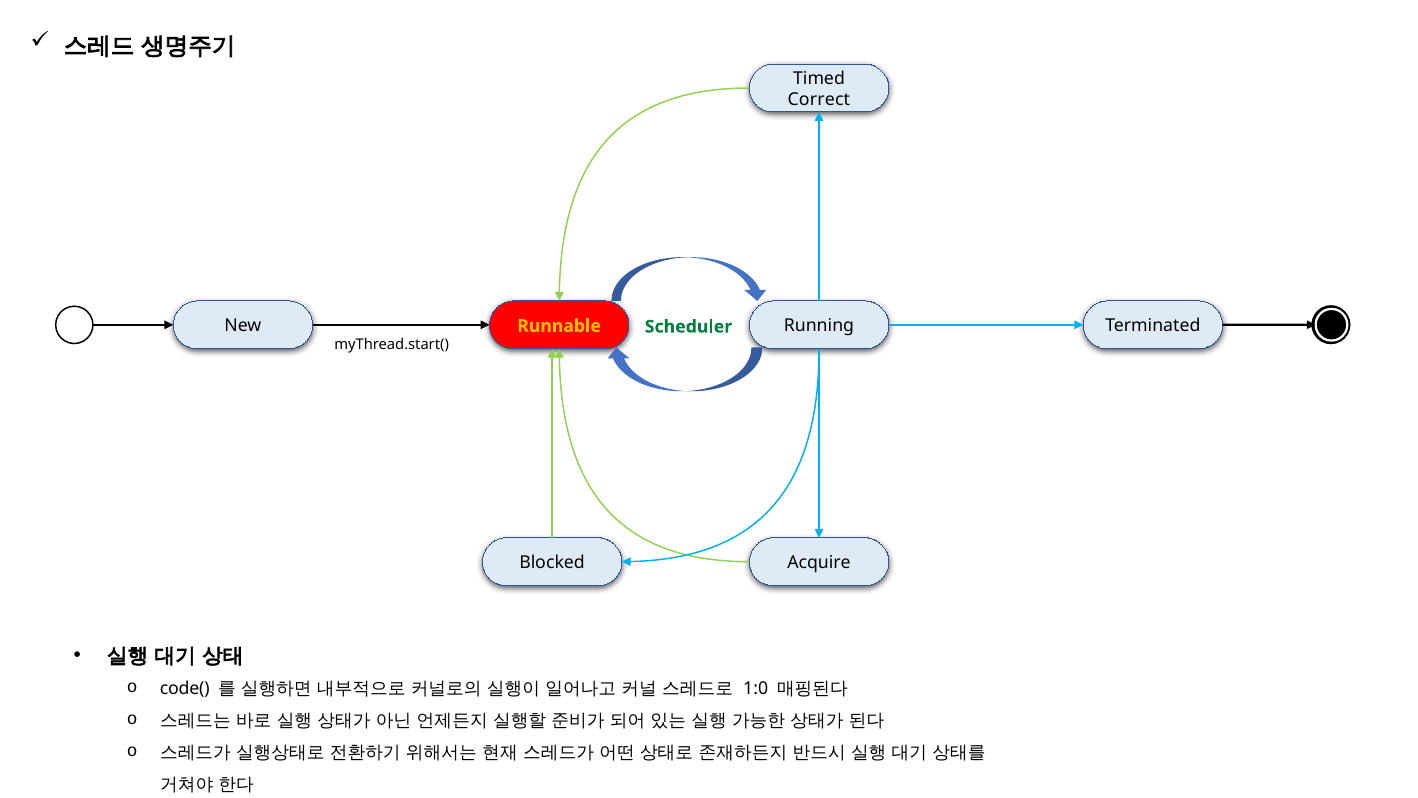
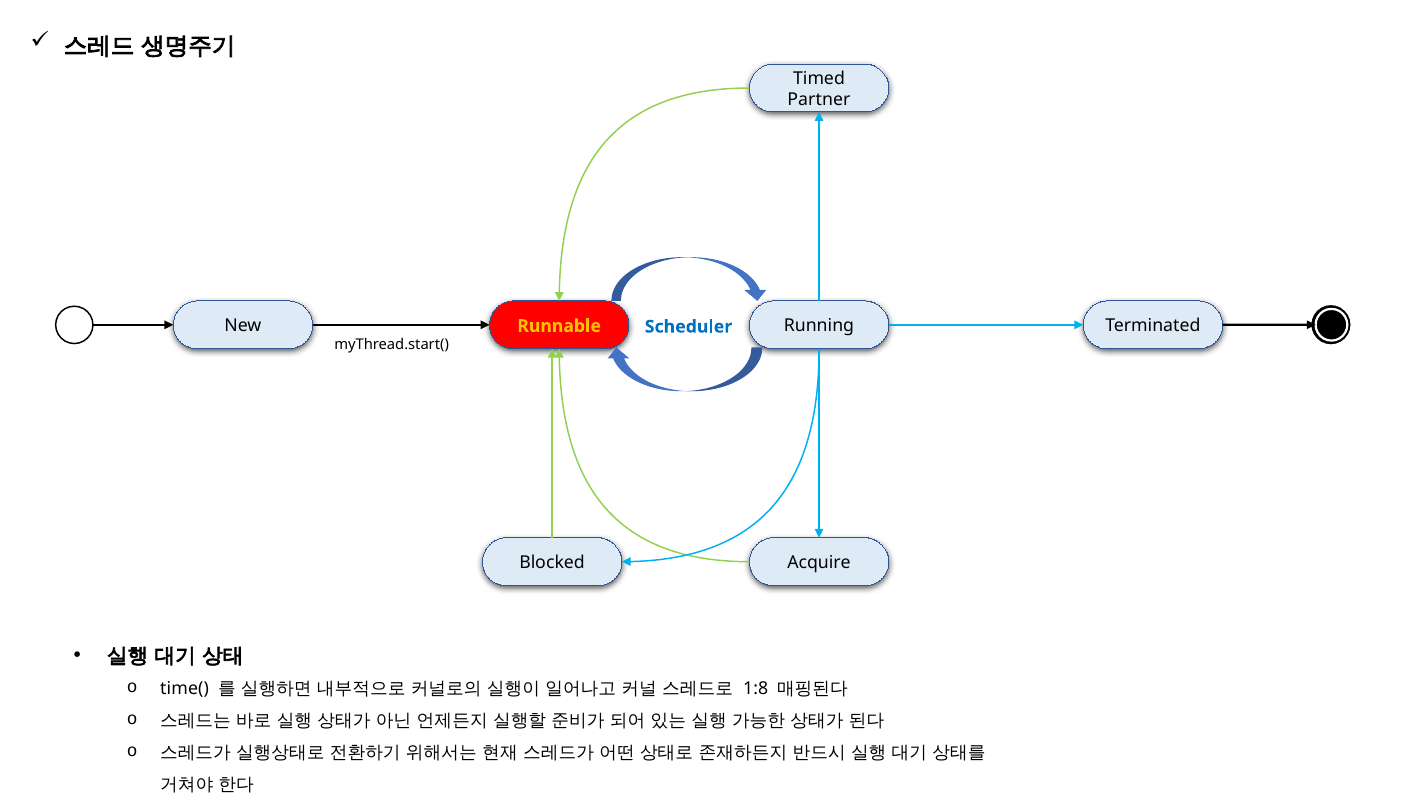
Correct: Correct -> Partner (819, 100)
Scheduler colour: green -> blue (688, 327)
code(: code( -> time( (185, 689)
1:0: 1:0 -> 1:8 (756, 689)
